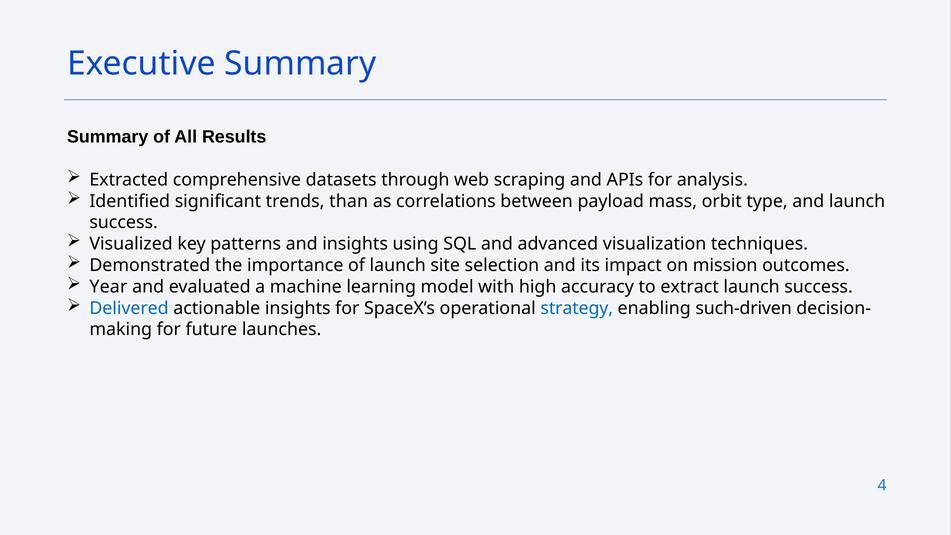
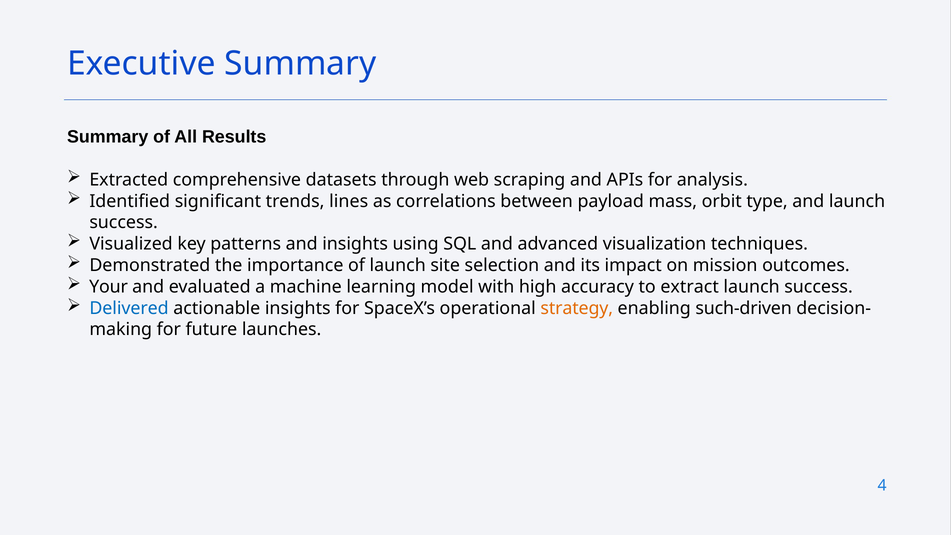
than: than -> lines (349, 201)
Year: Year -> Your (109, 287)
strategy colour: blue -> orange (577, 308)
